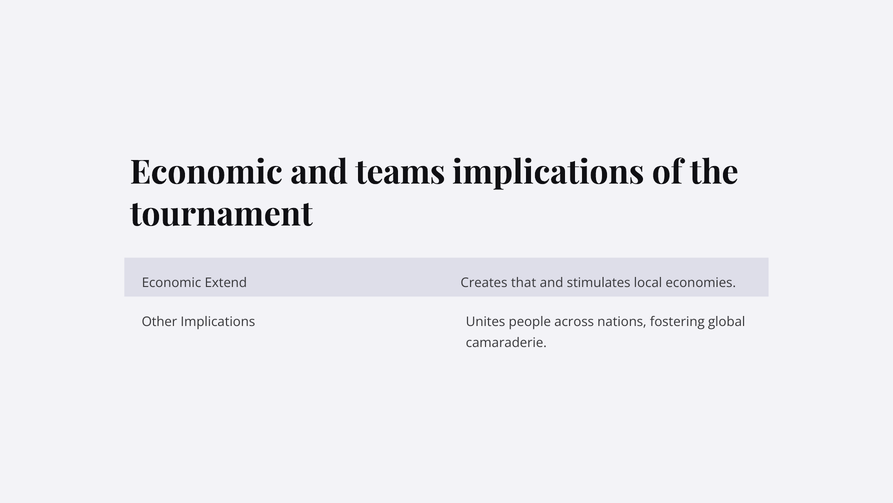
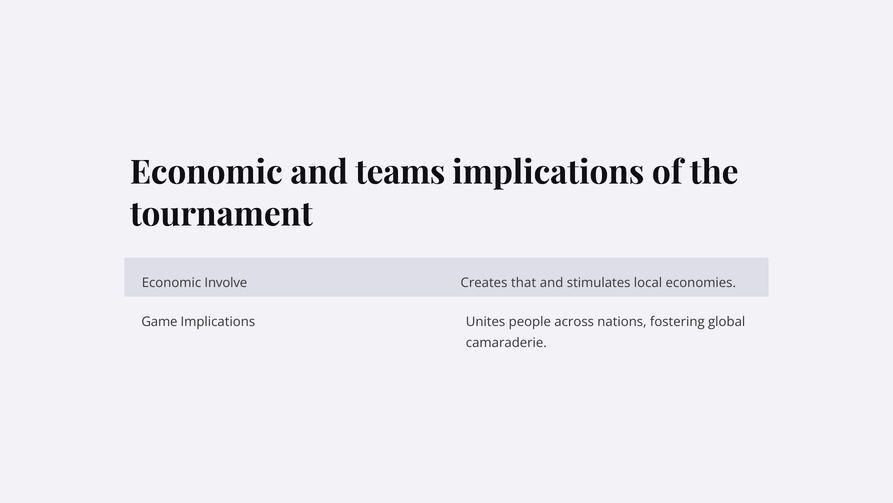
Extend: Extend -> Involve (226, 283)
Other: Other -> Game (159, 322)
